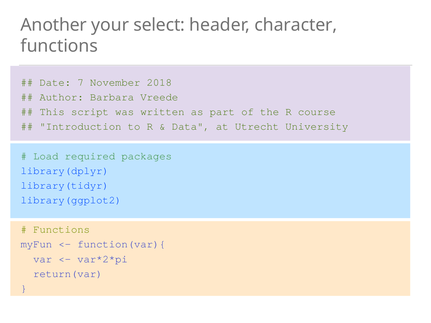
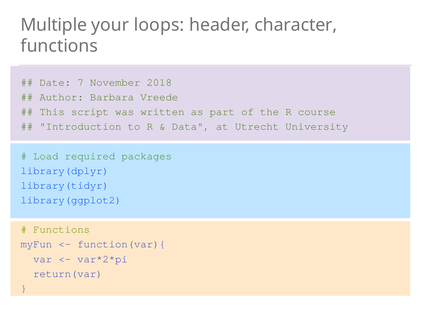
Another: Another -> Multiple (54, 25)
select: select -> loops (159, 25)
